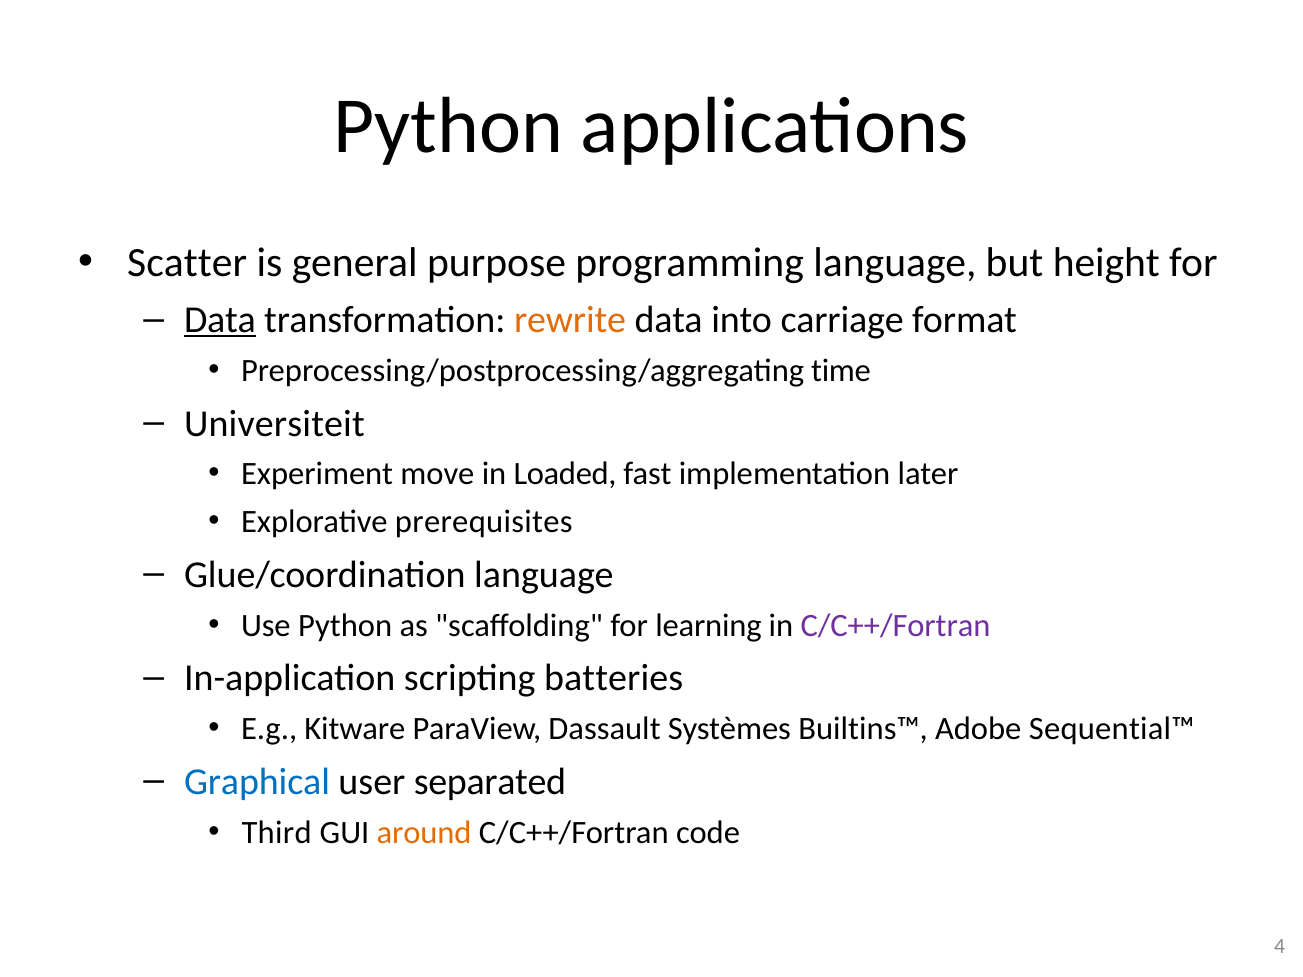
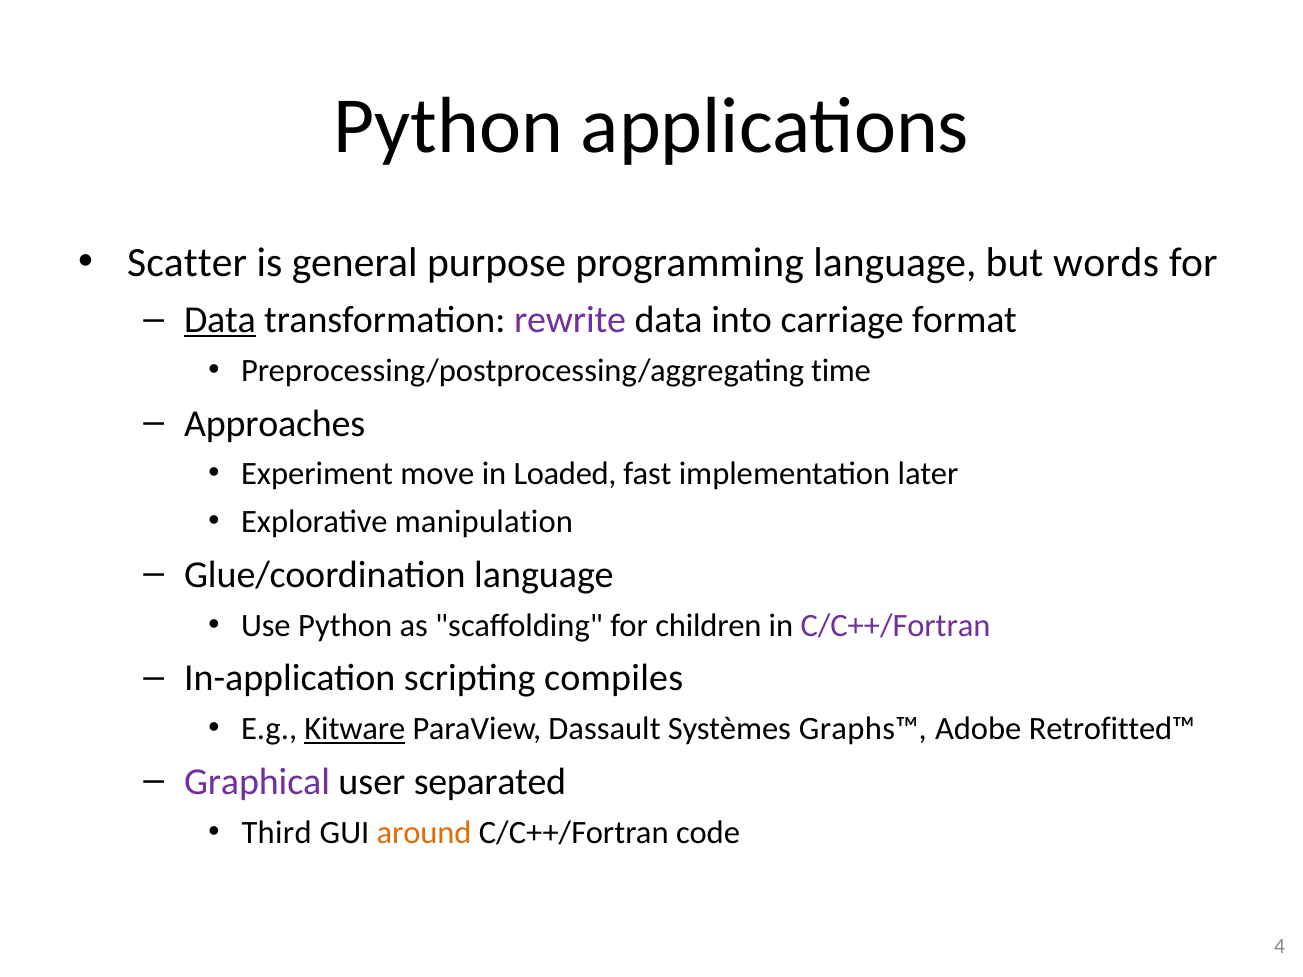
height: height -> words (1106, 262)
rewrite colour: orange -> purple (570, 320)
Universiteit: Universiteit -> Approaches (275, 424)
prerequisites: prerequisites -> manipulation (484, 522)
learning: learning -> children (708, 626)
batteries: batteries -> compiles (614, 678)
Kitware underline: none -> present (355, 729)
Builtins™: Builtins™ -> Graphs™ (863, 729)
Sequential™: Sequential™ -> Retrofitted™ (1112, 729)
Graphical colour: blue -> purple (257, 782)
